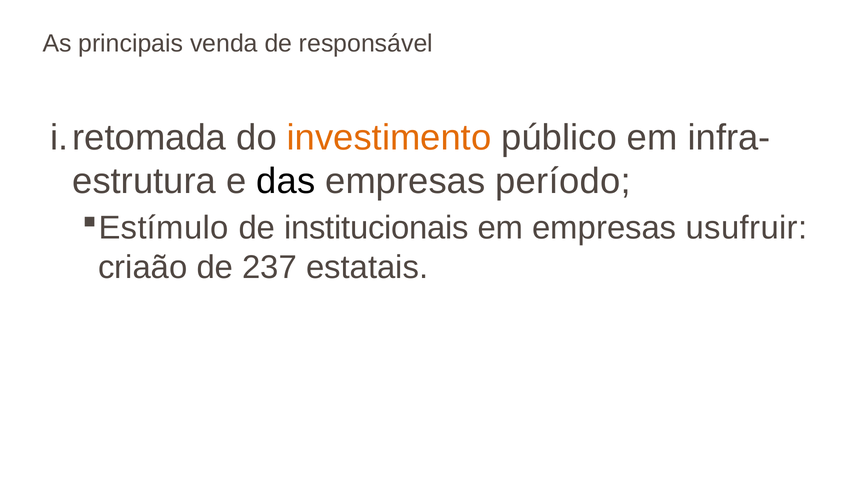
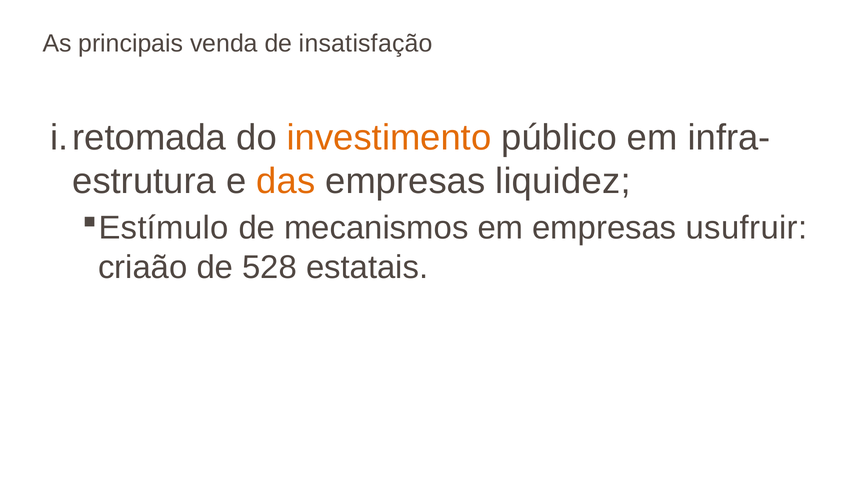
responsável: responsável -> insatisfação (366, 44)
das colour: black -> orange (286, 181)
período: período -> liquidez (563, 181)
institucionais: institucionais -> mecanismos (376, 228)
237: 237 -> 528 (270, 267)
